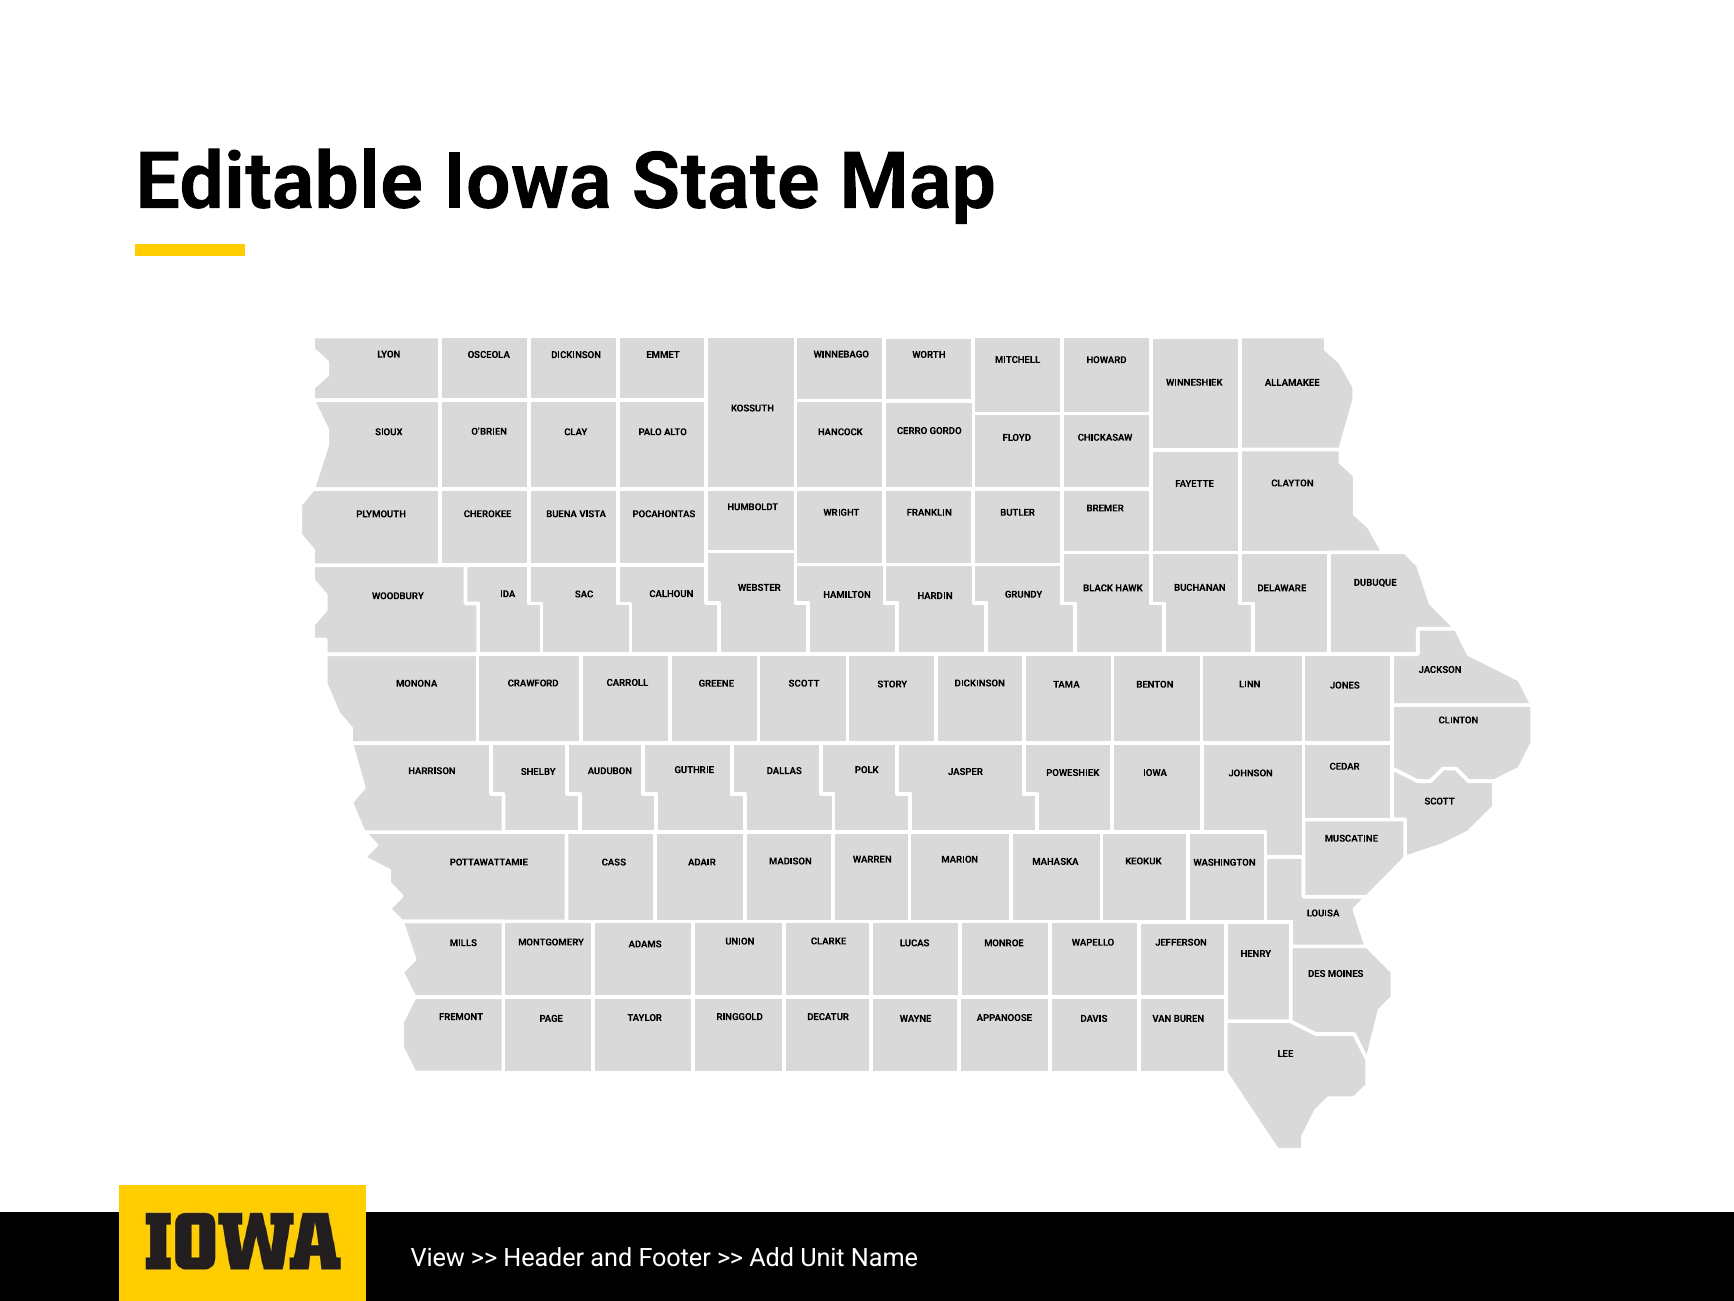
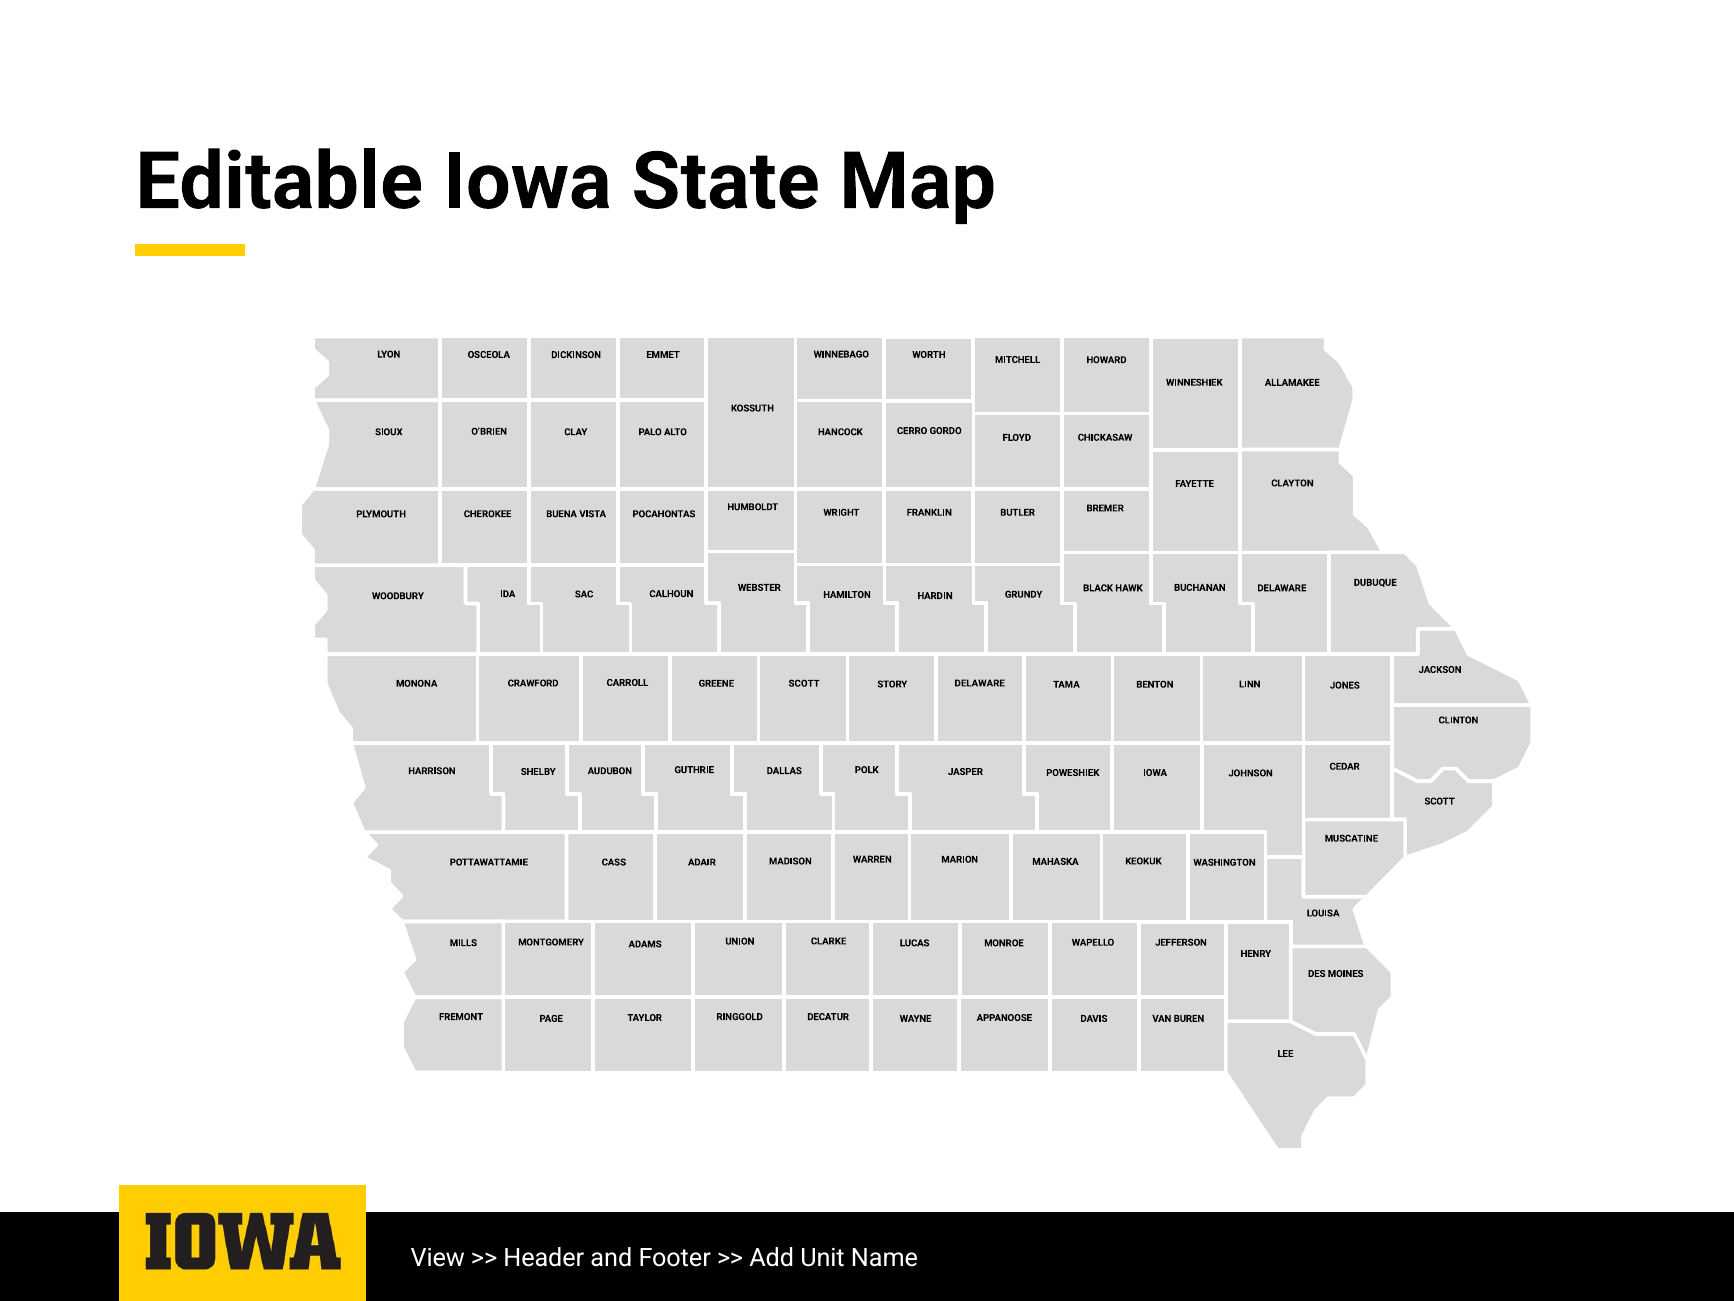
DICKINSON: DICKINSON -> DELAWARE (980, 683)
